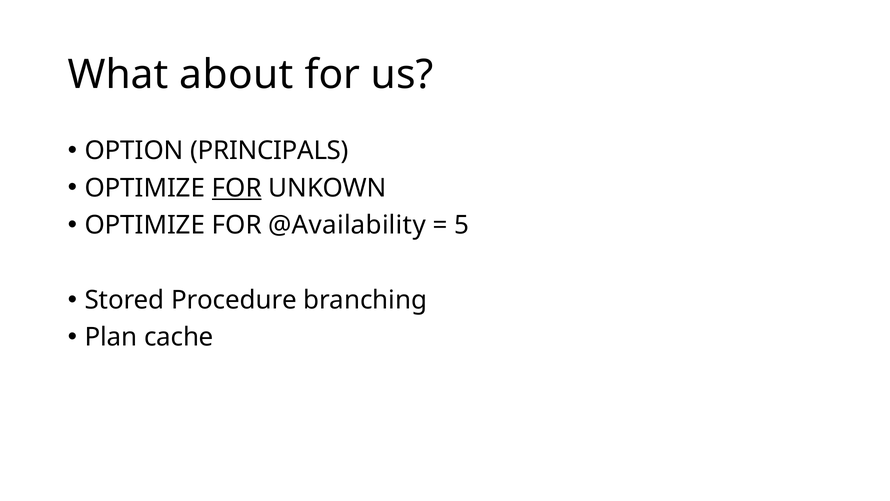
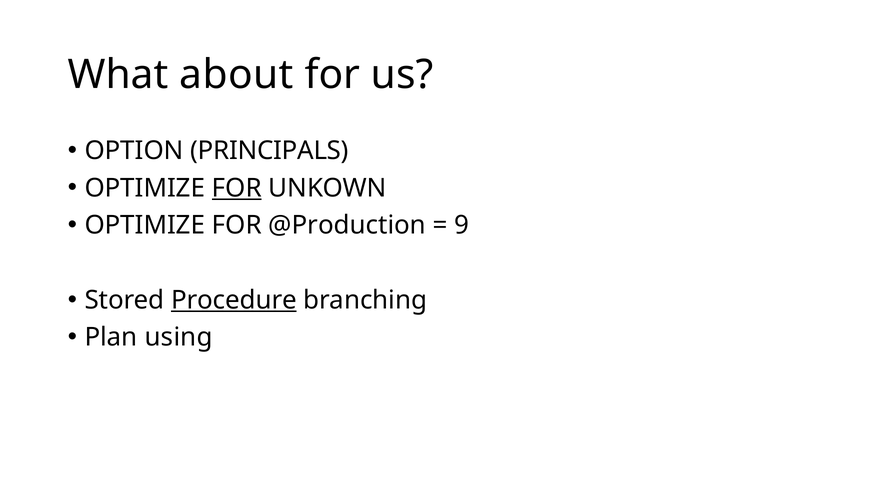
@Availability: @Availability -> @Production (347, 225)
5: 5 -> 9 (462, 225)
Procedure underline: none -> present (234, 300)
cache: cache -> using (179, 337)
